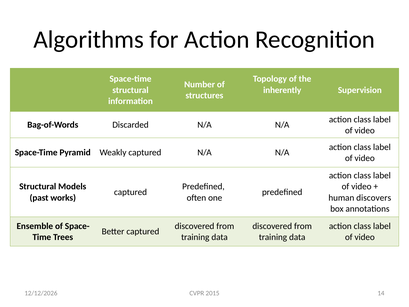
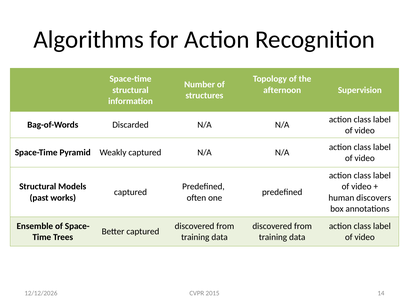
inherently: inherently -> afternoon (282, 90)
